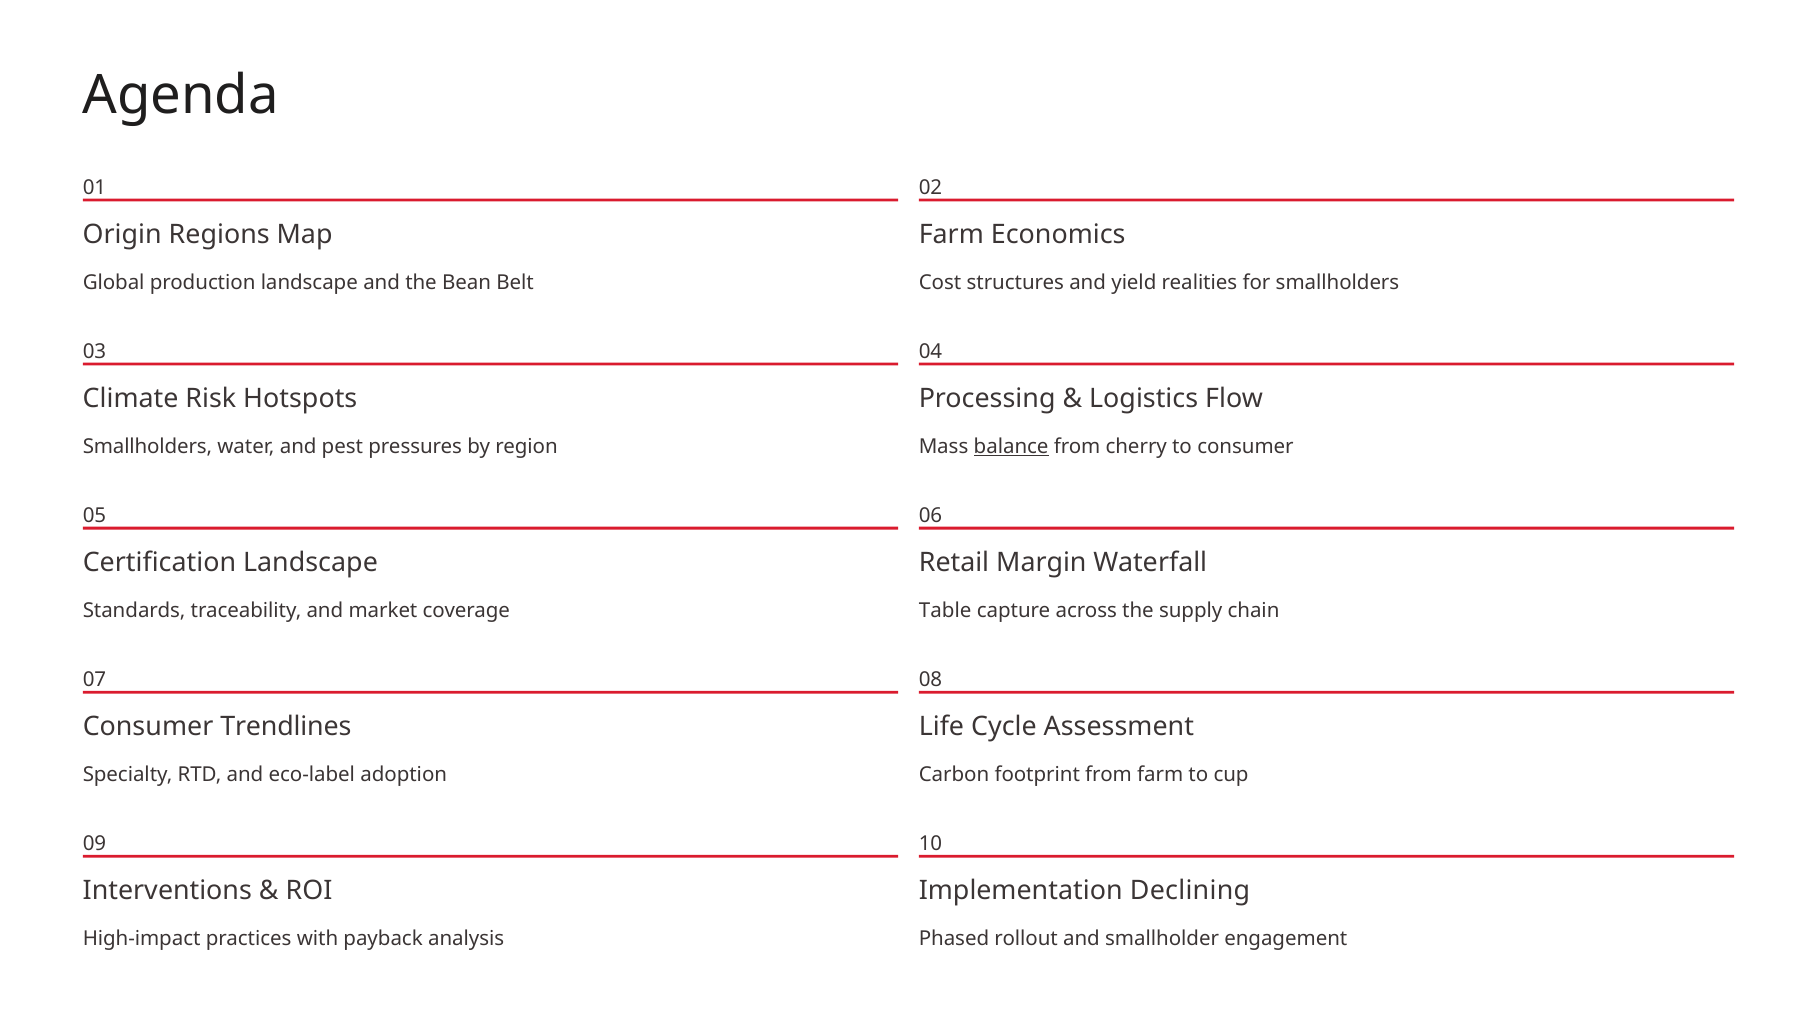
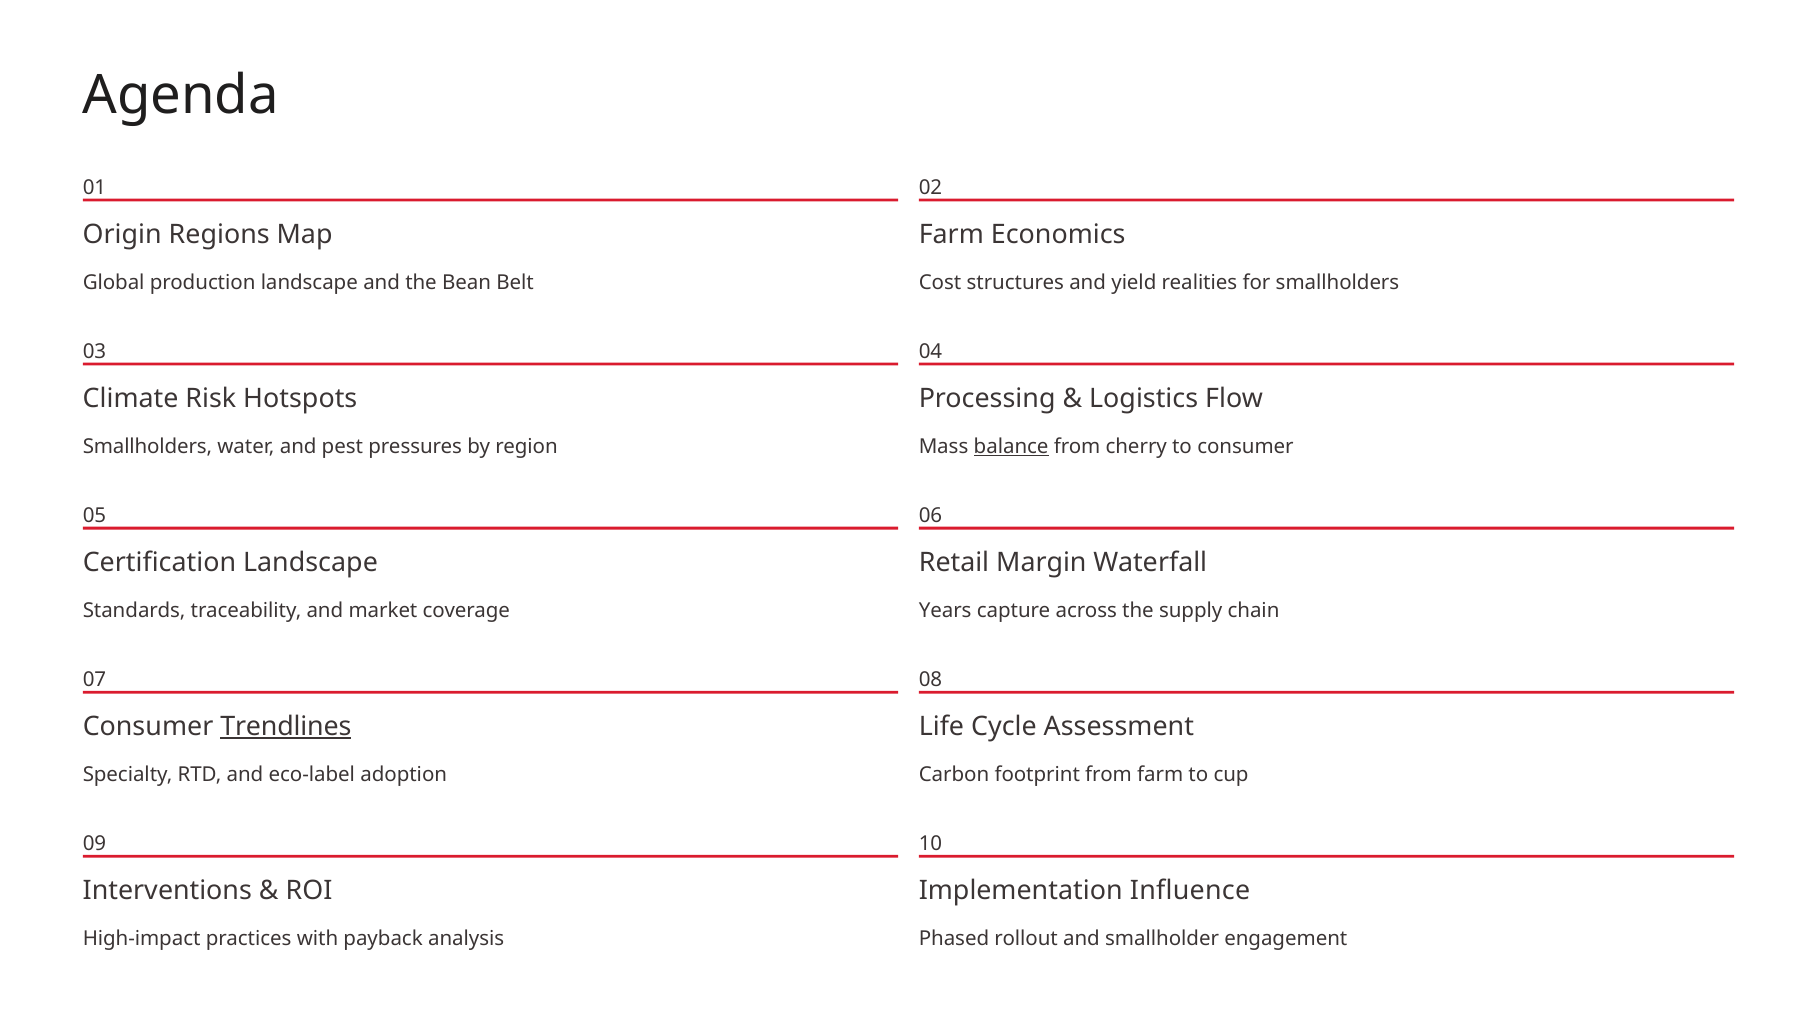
Table: Table -> Years (945, 611)
Trendlines underline: none -> present (286, 727)
Declining: Declining -> Influence (1190, 891)
